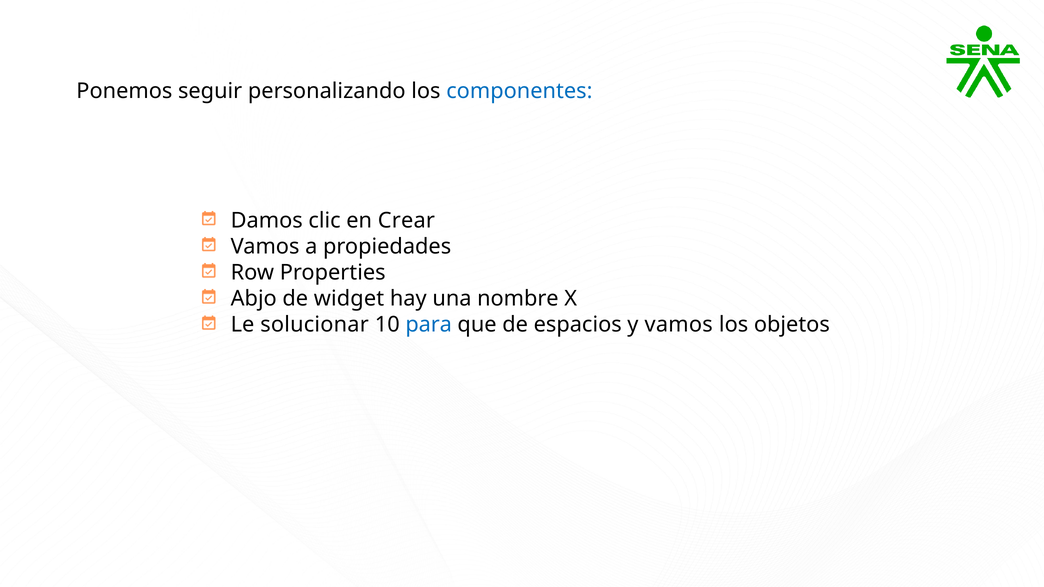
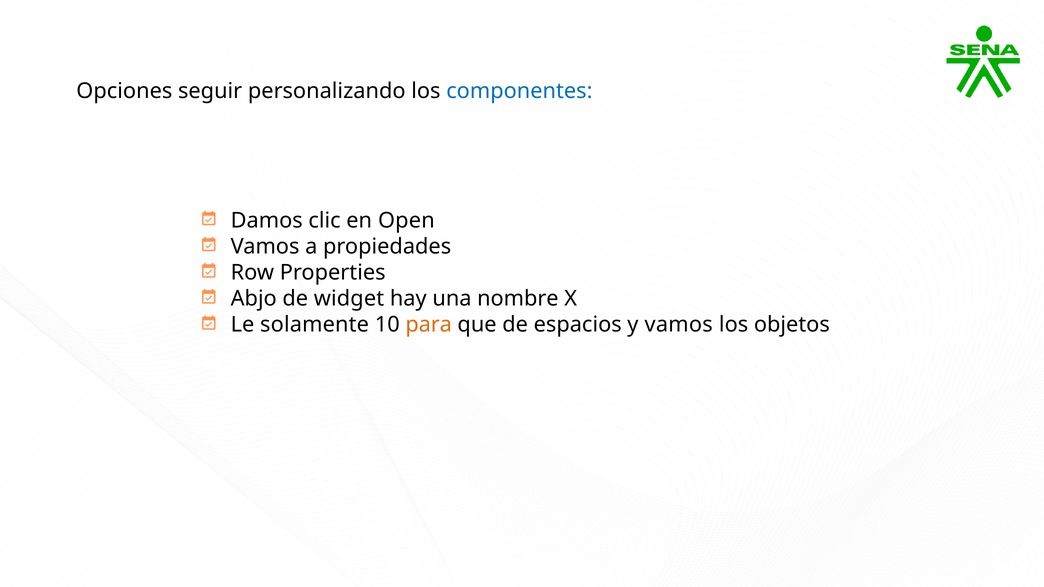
Ponemos: Ponemos -> Opciones (124, 91)
Crear: Crear -> Open (406, 220)
solucionar: solucionar -> solamente (315, 325)
para colour: blue -> orange (429, 325)
